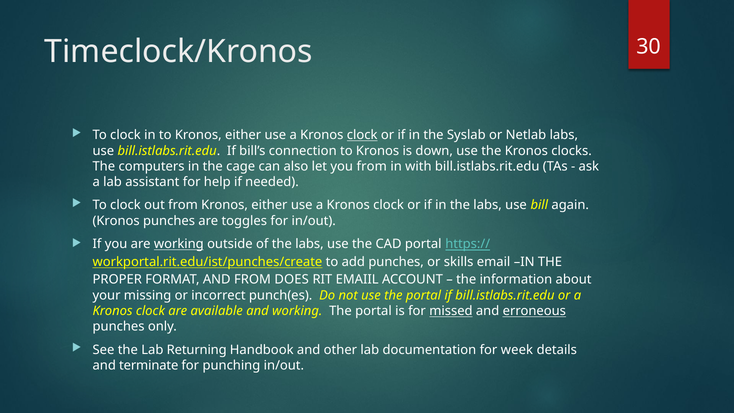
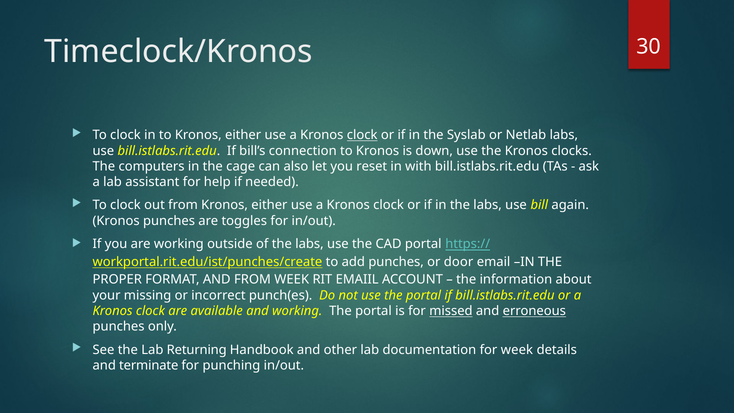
you from: from -> reset (372, 166)
working underline: present -> none (179, 244)
skills: skills -> door (459, 262)
FROM DOES: DOES -> WEEK (292, 280)
